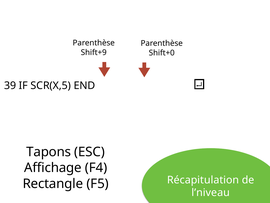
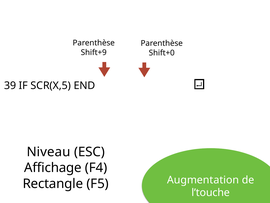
Tapons: Tapons -> Niveau (49, 152)
Récapitulation: Récapitulation -> Augmentation (203, 180)
l’niveau: l’niveau -> l’touche (211, 192)
